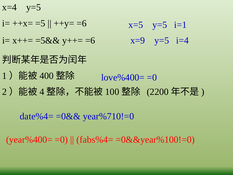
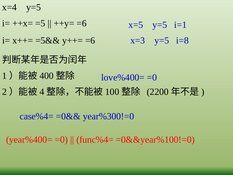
x=9: x=9 -> x=3 (138, 40)
i=4: i=4 -> i=8 (182, 40)
date%4=: date%4= -> case%4= (37, 116)
year%710!=0: year%710!=0 -> year%300!=0 (108, 116)
fabs%4=: fabs%4= -> func%4= (95, 139)
